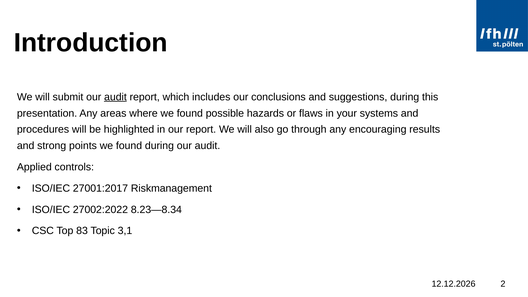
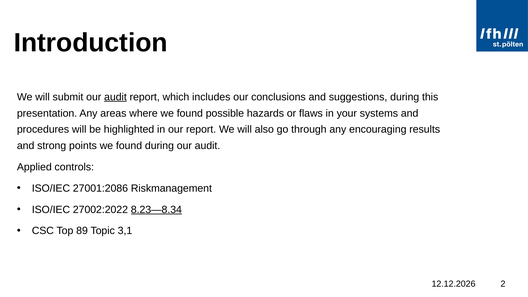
27001:2017: 27001:2017 -> 27001:2086 (100, 188)
8.23—8.34 underline: none -> present (156, 210)
83: 83 -> 89 (82, 231)
